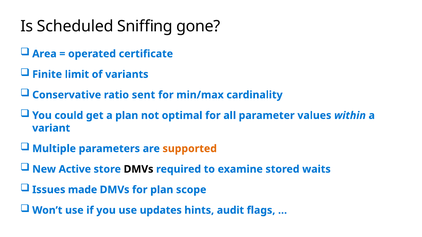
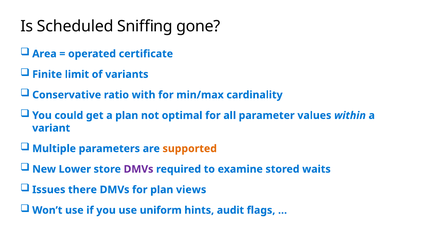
sent: sent -> with (144, 95)
Active: Active -> Lower (75, 169)
DMVs colour: black -> purple (139, 169)
made: made -> there (83, 190)
scope: scope -> views (191, 190)
updates: updates -> uniform (161, 211)
